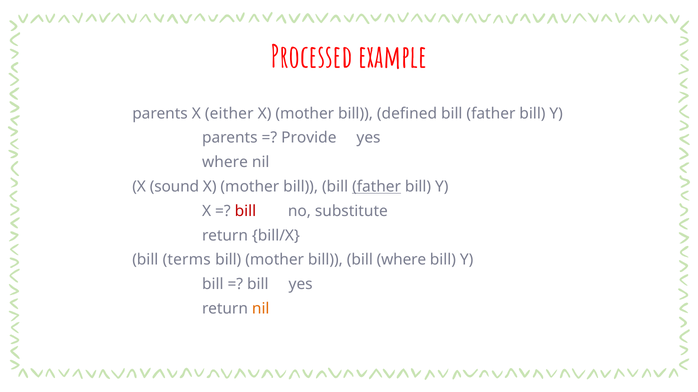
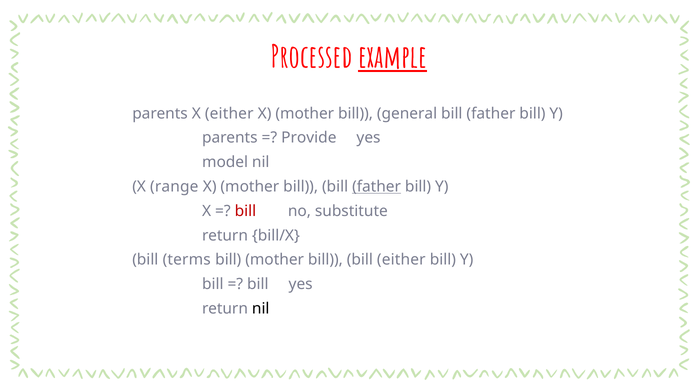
example underline: none -> present (392, 58)
defined: defined -> general (407, 114)
where: where -> model (225, 162)
sound: sound -> range (174, 187)
bill where: where -> either (401, 260)
nil colour: orange -> black (261, 309)
